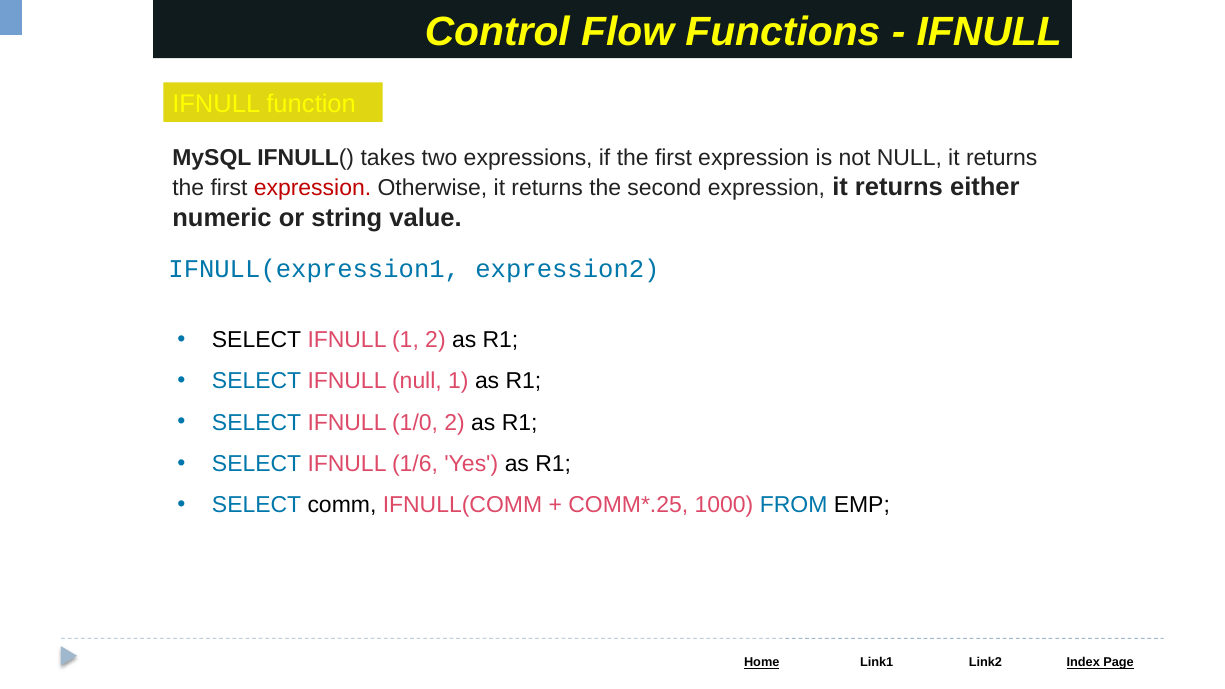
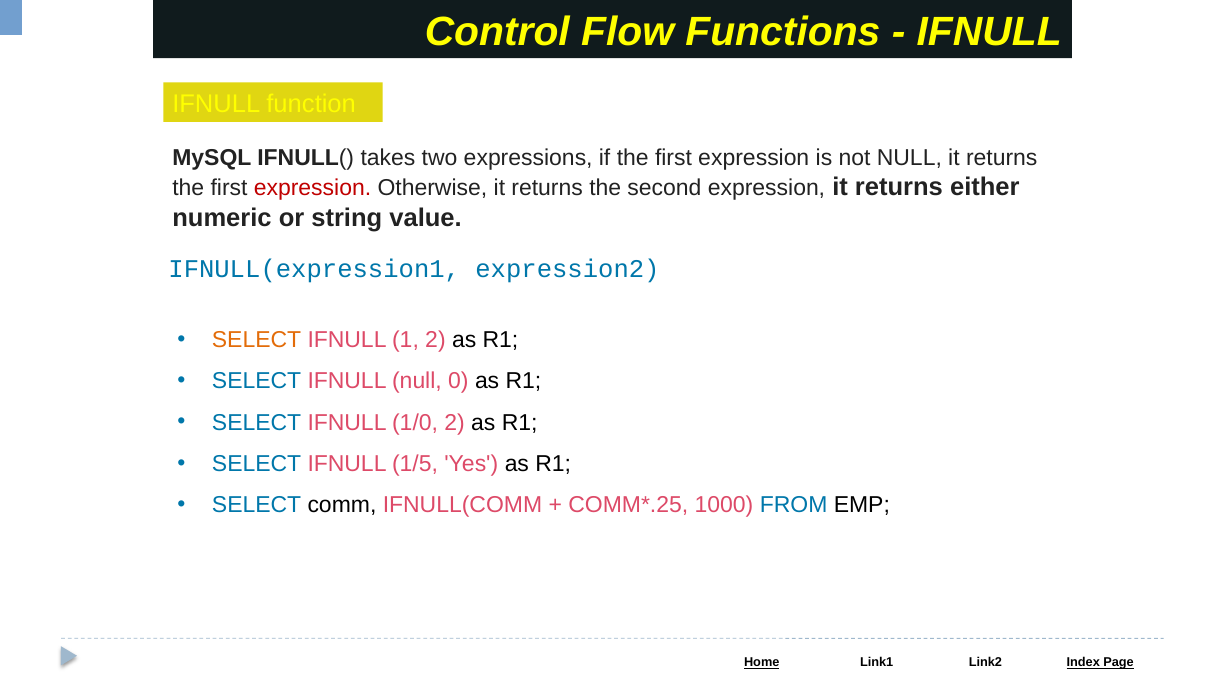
SELECT colour: black -> orange (257, 340)
null 1: 1 -> 0 (458, 381)
1/6: 1/6 -> 1/5 (415, 464)
